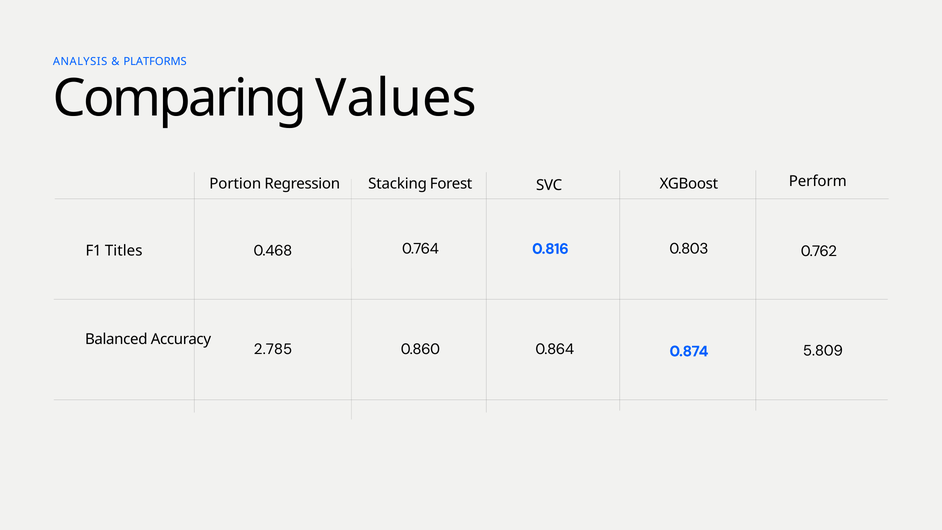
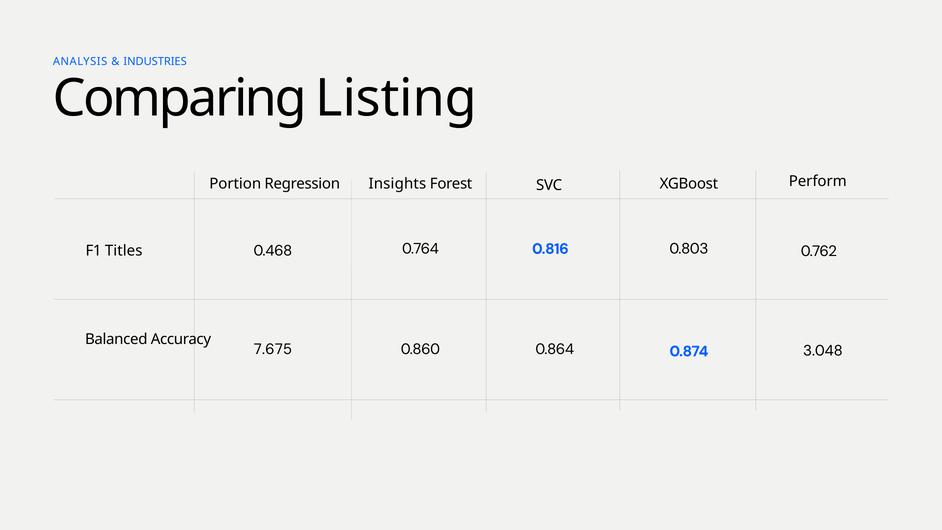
PLATFORMS: PLATFORMS -> INDUSTRIES (155, 62)
Values: Values -> Listing (396, 98)
Stacking: Stacking -> Insights (397, 184)
2.785: 2.785 -> 7.675 (273, 349)
5.809: 5.809 -> 3.048 (823, 351)
